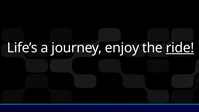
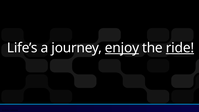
enjoy underline: none -> present (122, 48)
